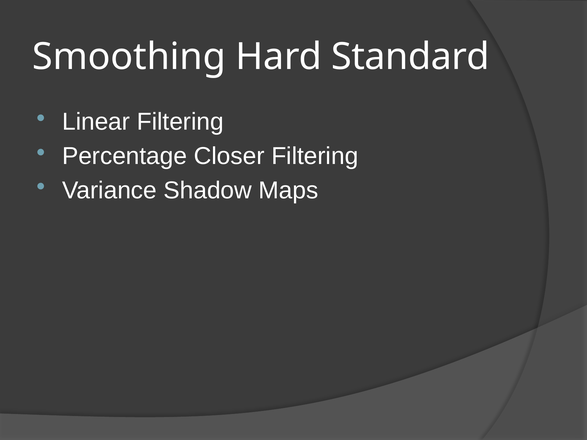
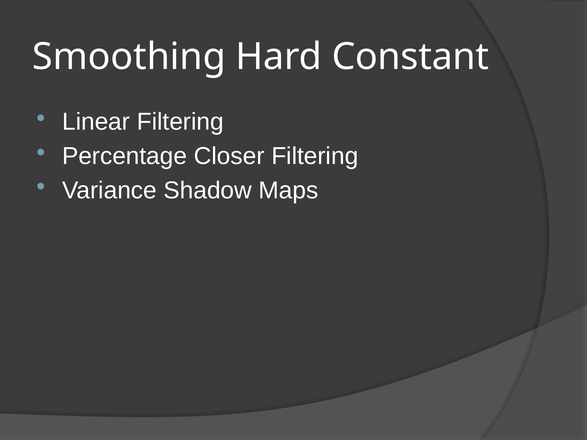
Standard: Standard -> Constant (410, 57)
